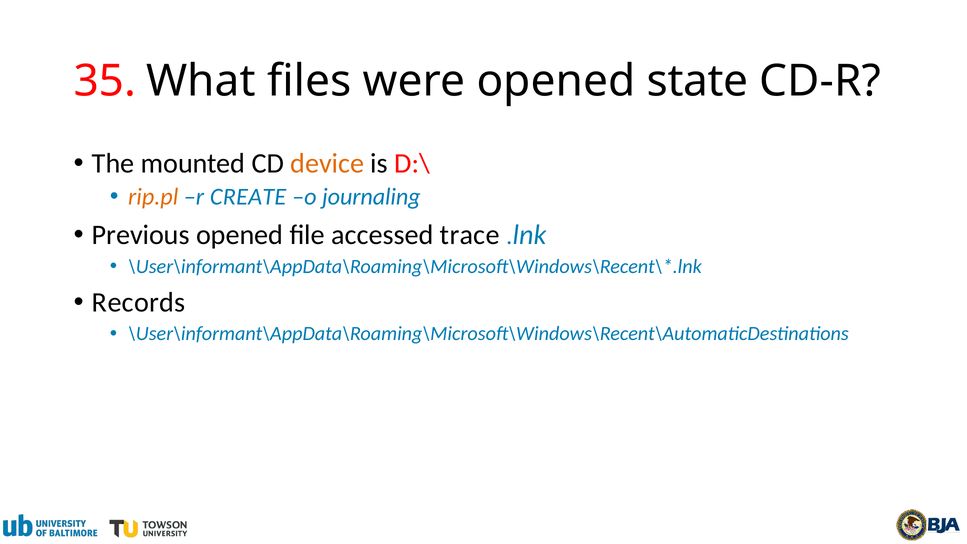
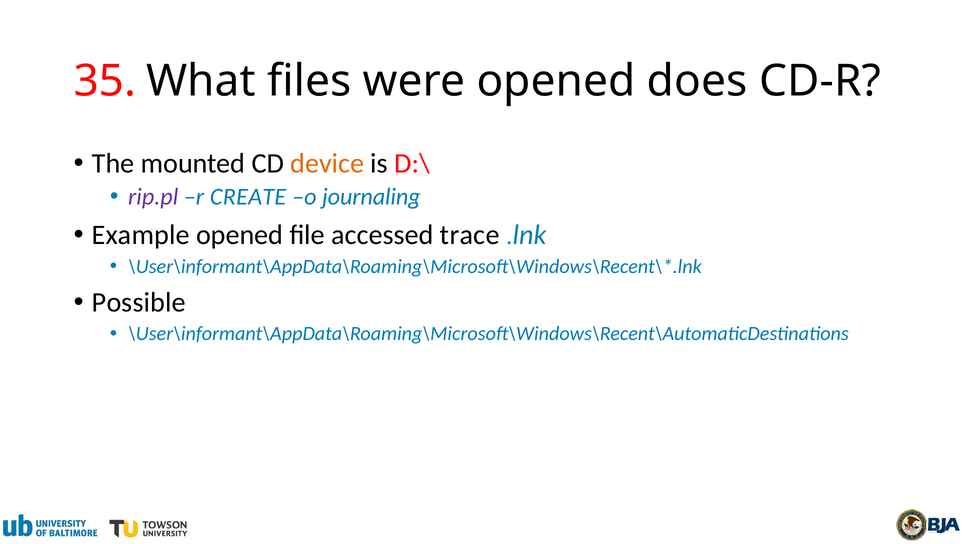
state: state -> does (697, 81)
rip.pl colour: orange -> purple (153, 197)
Previous: Previous -> Example (141, 235)
Records: Records -> Possible (139, 302)
